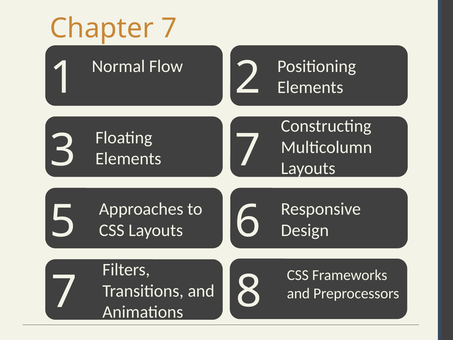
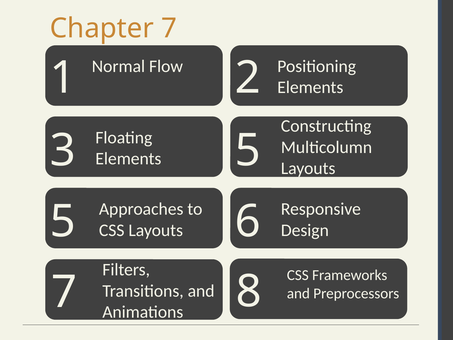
3 7: 7 -> 5 (248, 151)
